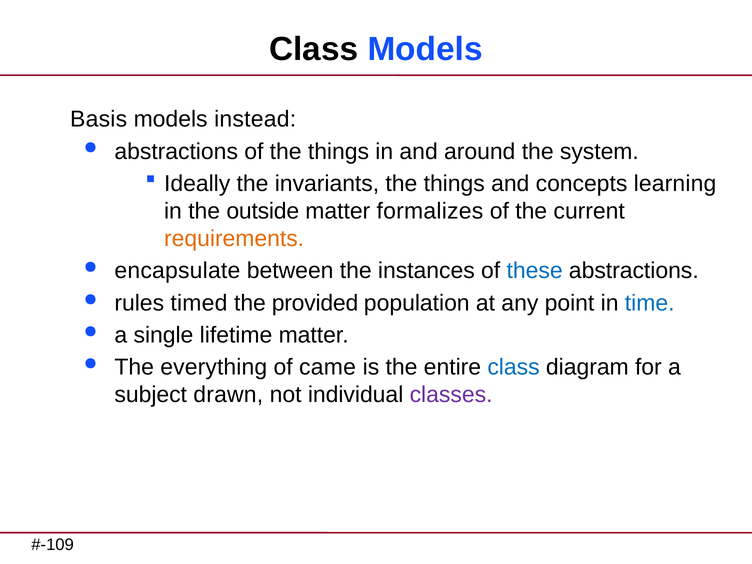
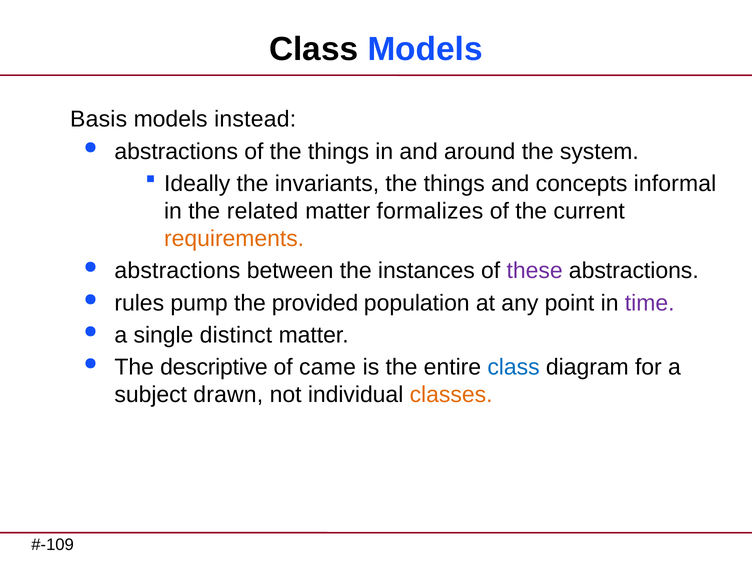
learning: learning -> informal (675, 184)
outside: outside -> related (263, 211)
encapsulate: encapsulate -> abstractions (177, 271)
these colour: blue -> purple (535, 271)
timed: timed -> pump (199, 303)
time colour: blue -> purple (650, 303)
lifetime: lifetime -> distinct (236, 335)
everything: everything -> descriptive (214, 367)
classes colour: purple -> orange (451, 395)
